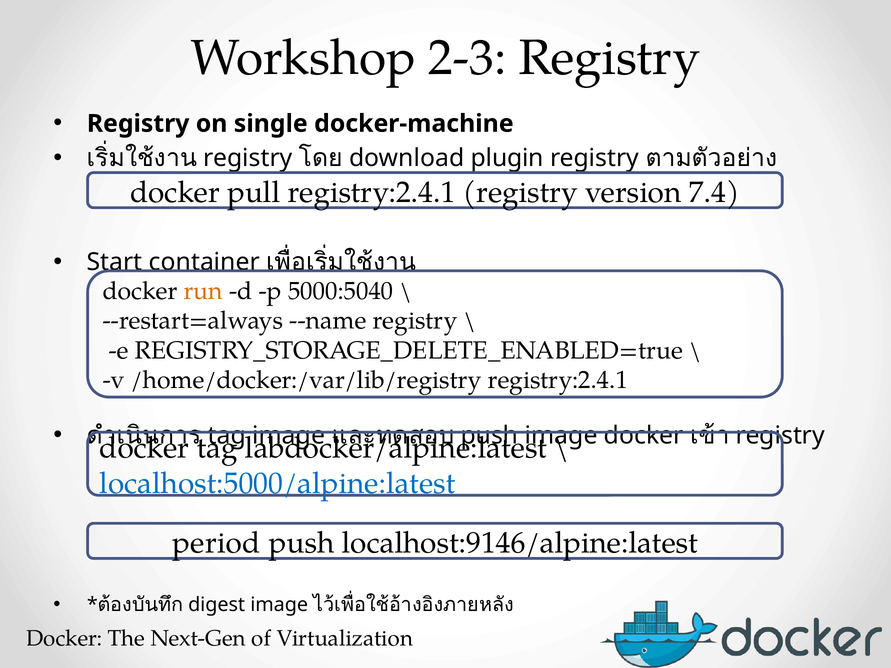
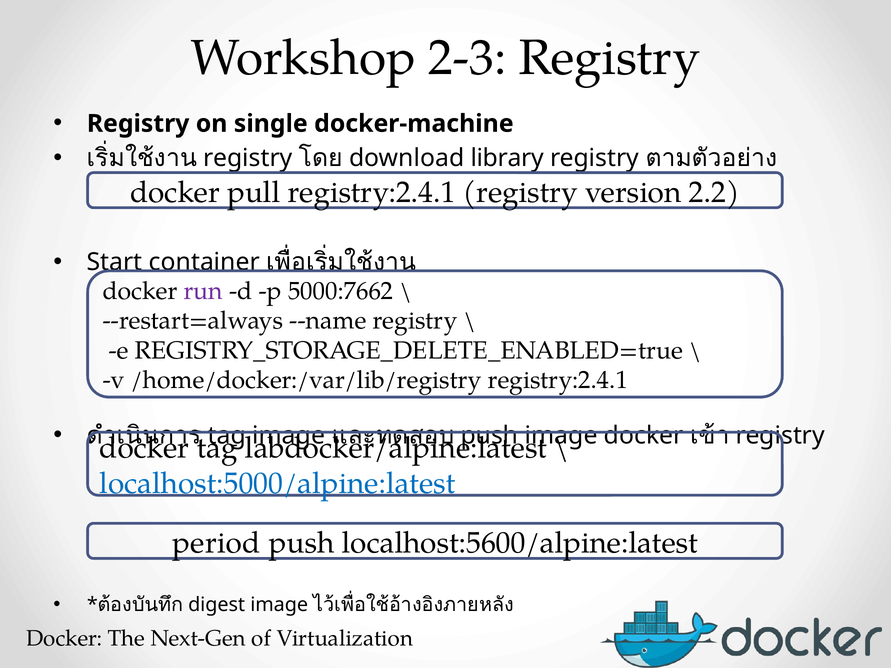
plugin: plugin -> library (507, 158)
7.4: 7.4 -> 2.2 (714, 192)
run colour: orange -> purple (203, 291)
5000:5040: 5000:5040 -> 5000:7662 (341, 291)
localhost:9146/alpine:latest: localhost:9146/alpine:latest -> localhost:5600/alpine:latest (520, 543)
